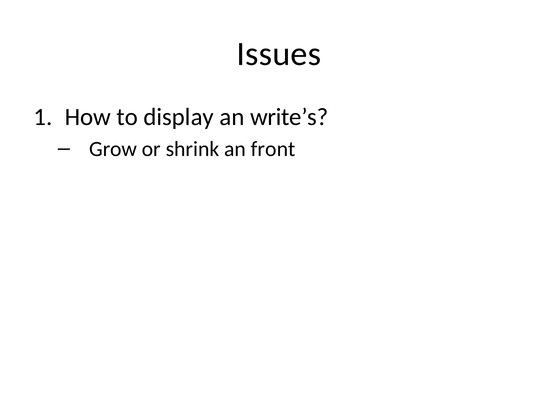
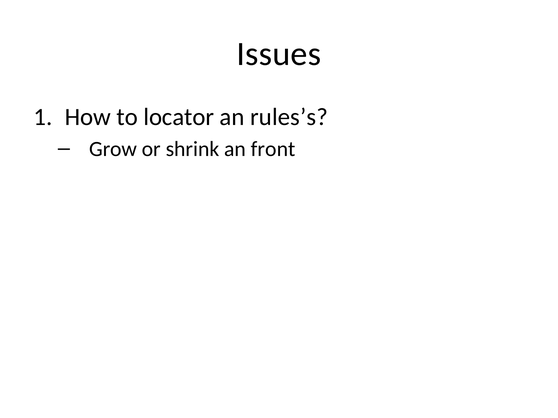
display: display -> locator (179, 117)
write’s: write’s -> rules’s (289, 117)
